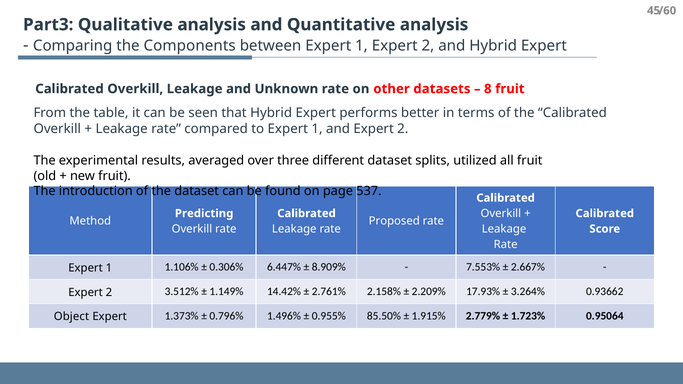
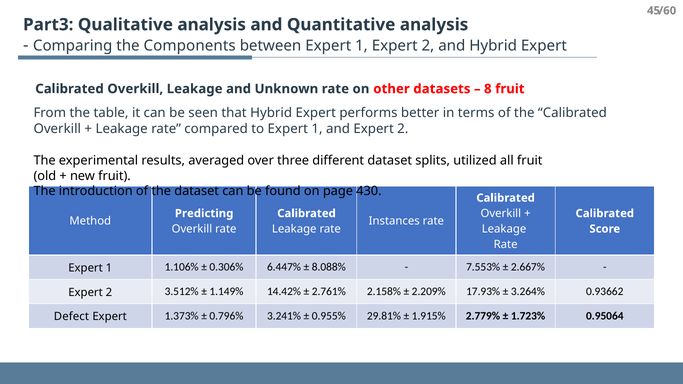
537: 537 -> 430 (369, 191)
Proposed: Proposed -> Instances (394, 221)
8.909%: 8.909% -> 8.088% (329, 267)
Object: Object -> Defect (71, 317)
1.496%: 1.496% -> 3.241% (284, 316)
85.50%: 85.50% -> 29.81% (384, 316)
